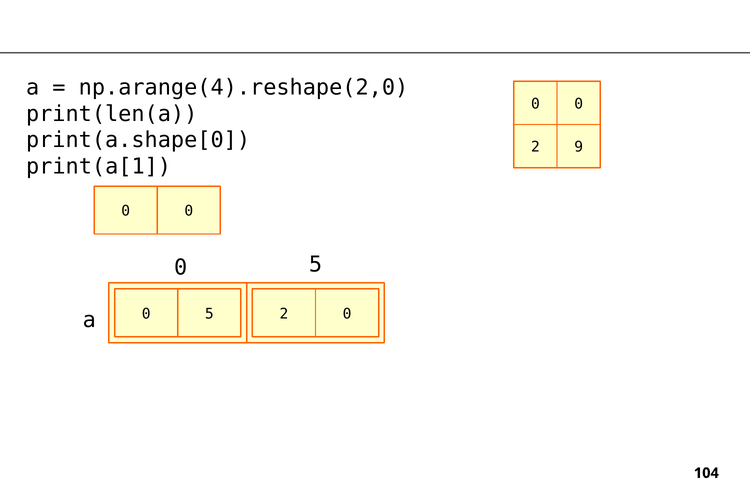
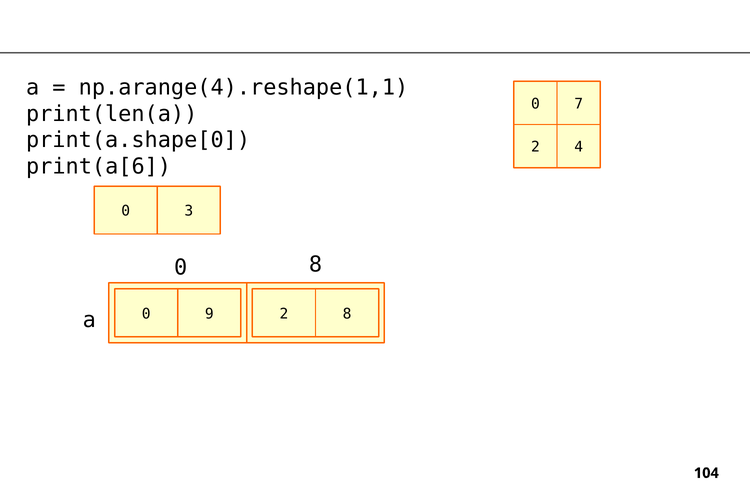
np.arange(4).reshape(2,0: np.arange(4).reshape(2,0 -> np.arange(4).reshape(1,1 (243, 87)
0: 0 -> 7 (579, 104)
9: 9 -> 4 (579, 147)
print(a[1: print(a[1 -> print(a[6 (99, 166)
0: 0 -> 3 (189, 211)
5: 5 -> 8 (316, 264)
5: 5 -> 9 (209, 314)
2 0: 0 -> 8 (347, 314)
